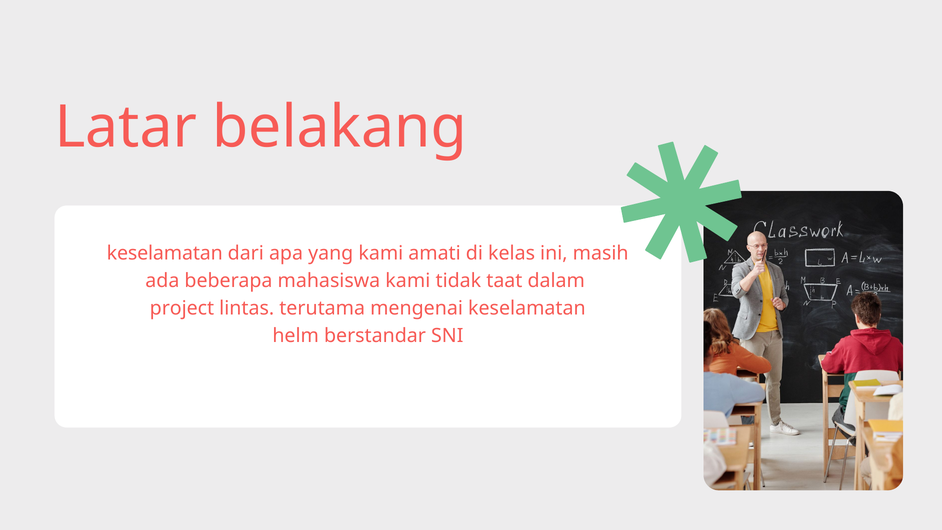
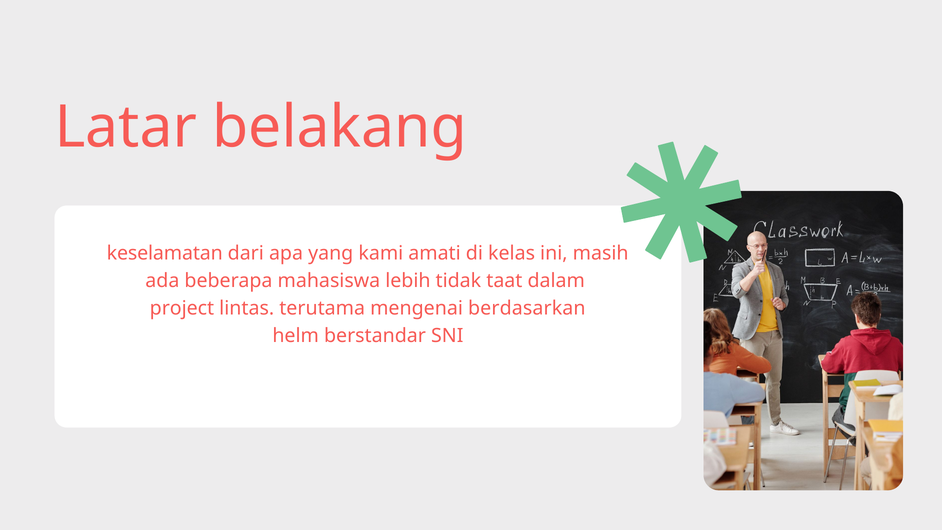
mahasiswa kami: kami -> lebih (408, 281)
mengenai keselamatan: keselamatan -> berdasarkan (527, 308)
